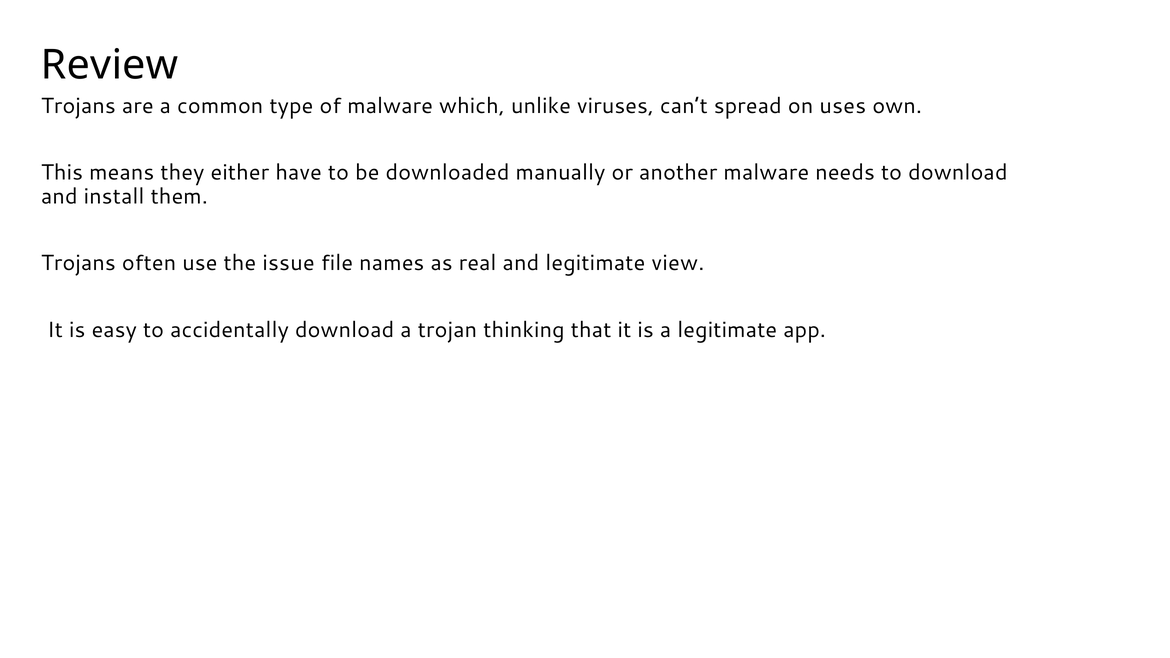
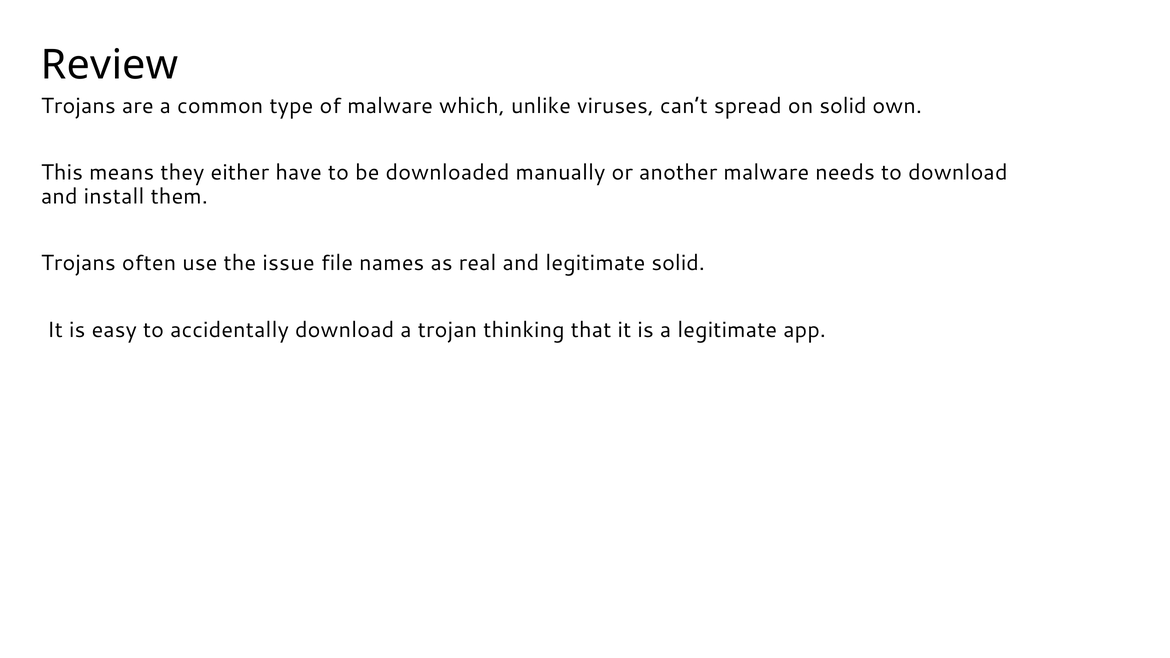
on uses: uses -> solid (843, 106)
legitimate view: view -> solid (678, 263)
